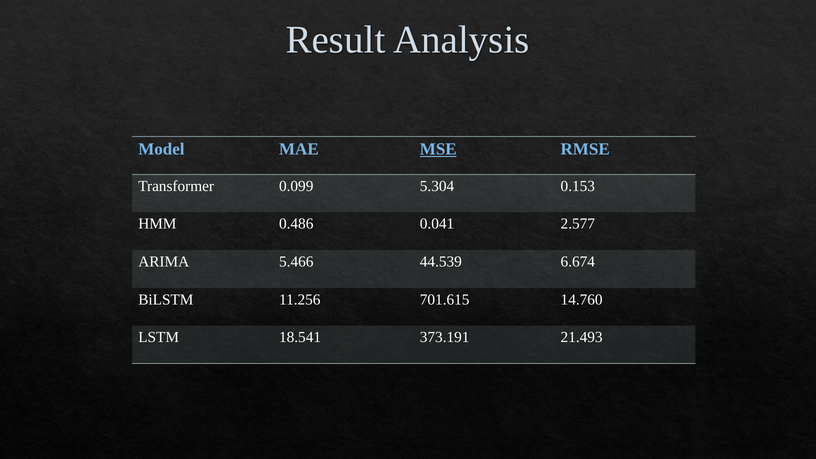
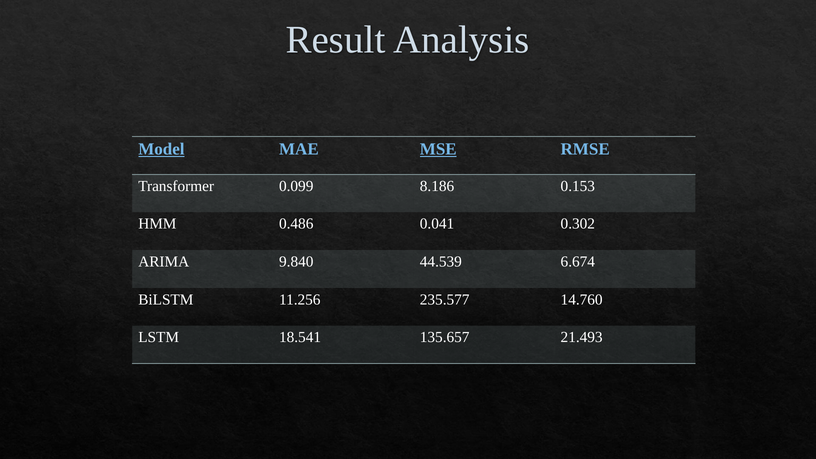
Model underline: none -> present (161, 149)
5.304: 5.304 -> 8.186 (437, 186)
2.577: 2.577 -> 0.302 (578, 224)
5.466: 5.466 -> 9.840 (296, 262)
701.615: 701.615 -> 235.577 (445, 300)
373.191: 373.191 -> 135.657 (445, 337)
